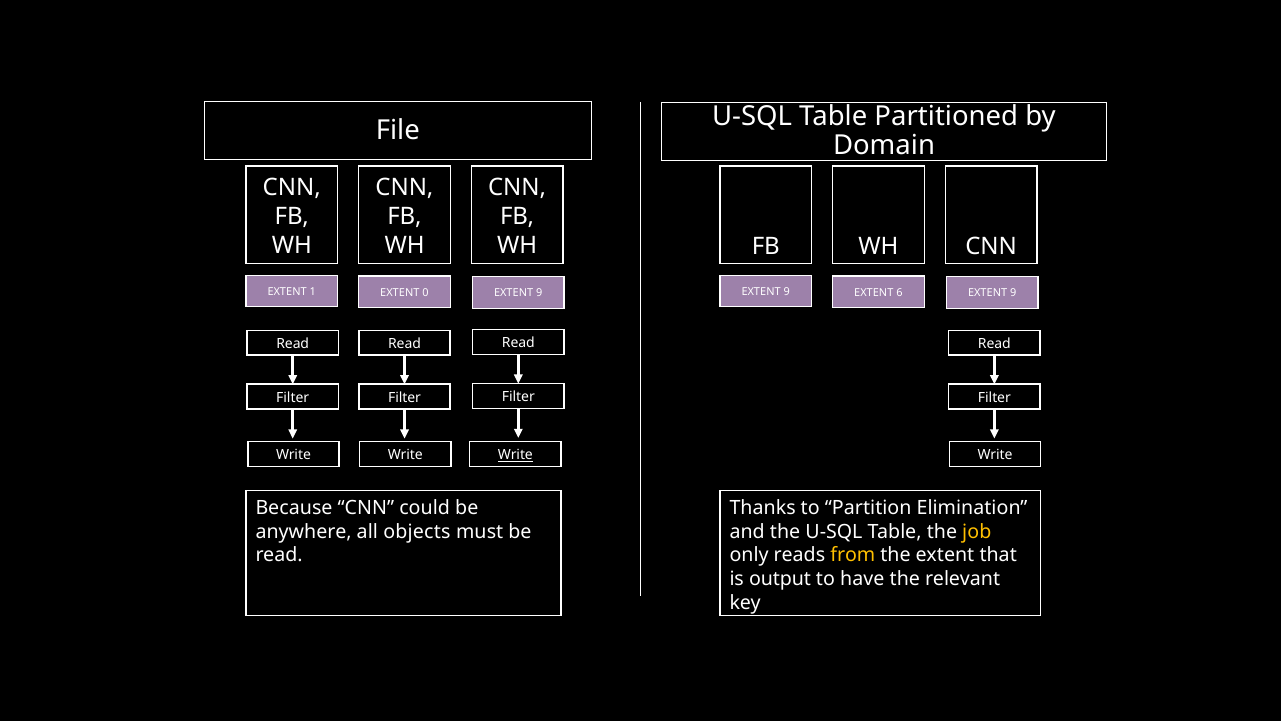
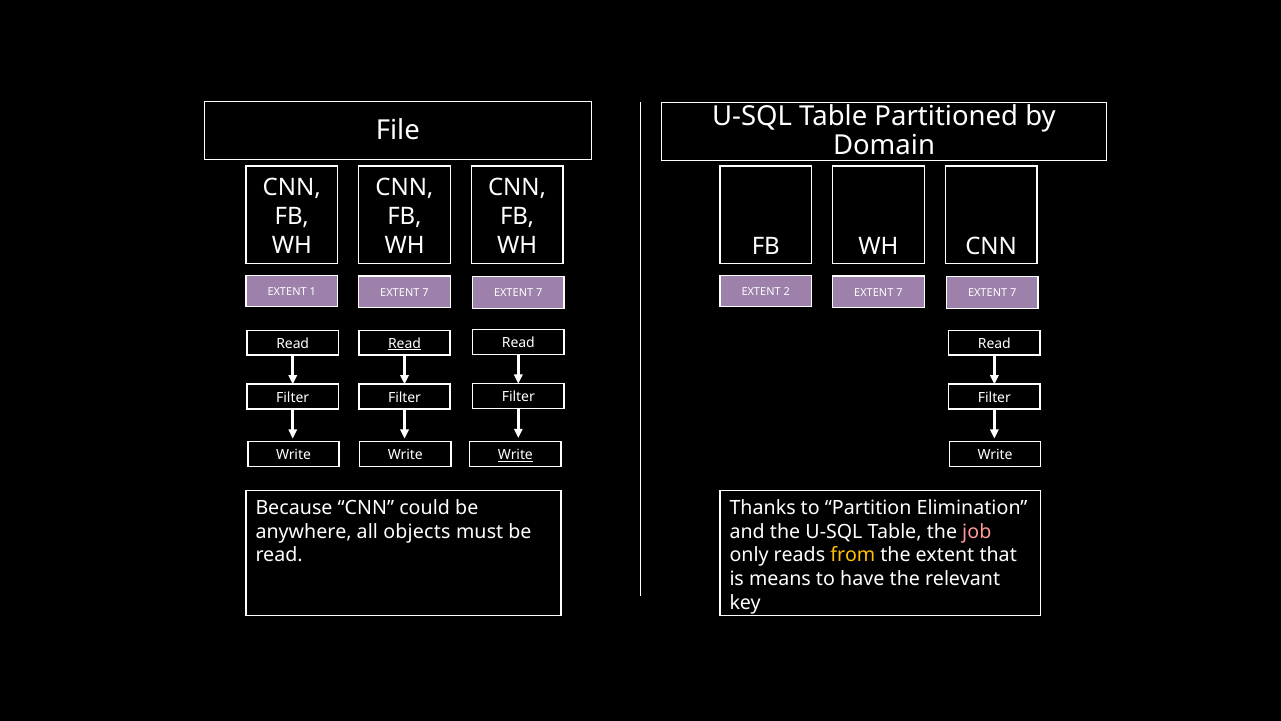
1 EXTENT 0: 0 -> 7 (426, 293)
9: 9 -> 7 (539, 293)
9: 9 -> 2 (787, 292)
6: 6 -> 7 (899, 293)
9: 9 -> 7 (1013, 293)
Read underline: none -> present (405, 343)
job colour: yellow -> pink (977, 531)
output: output -> means (780, 579)
